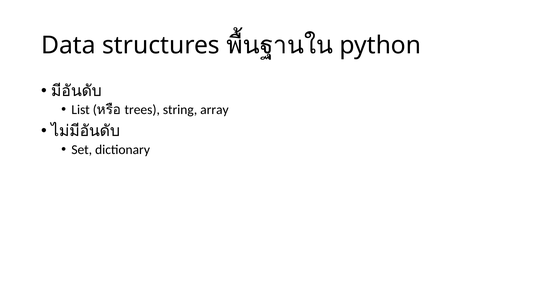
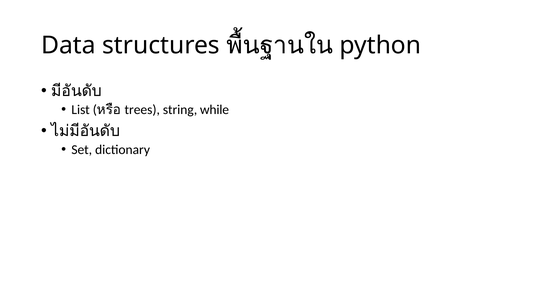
array: array -> while (215, 110)
